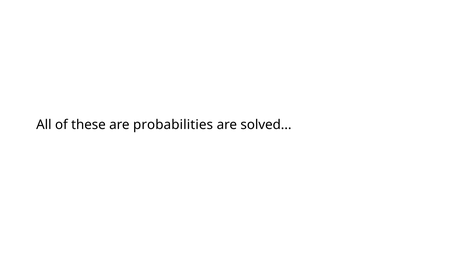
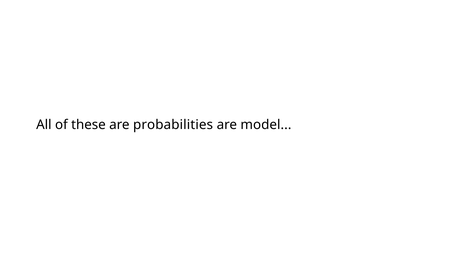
solved: solved -> model (266, 125)
